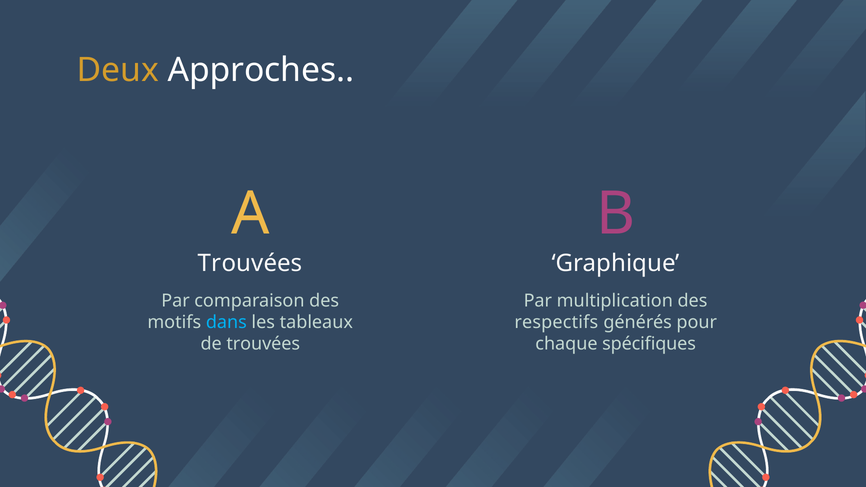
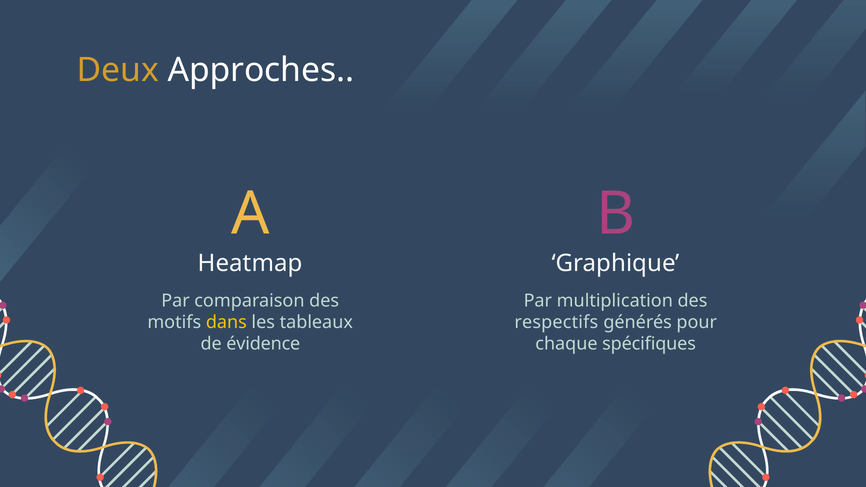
Trouvées: Trouvées -> Heatmap (250, 263)
dans colour: light blue -> yellow (226, 322)
de trouvées: trouvées -> évidence (263, 344)
